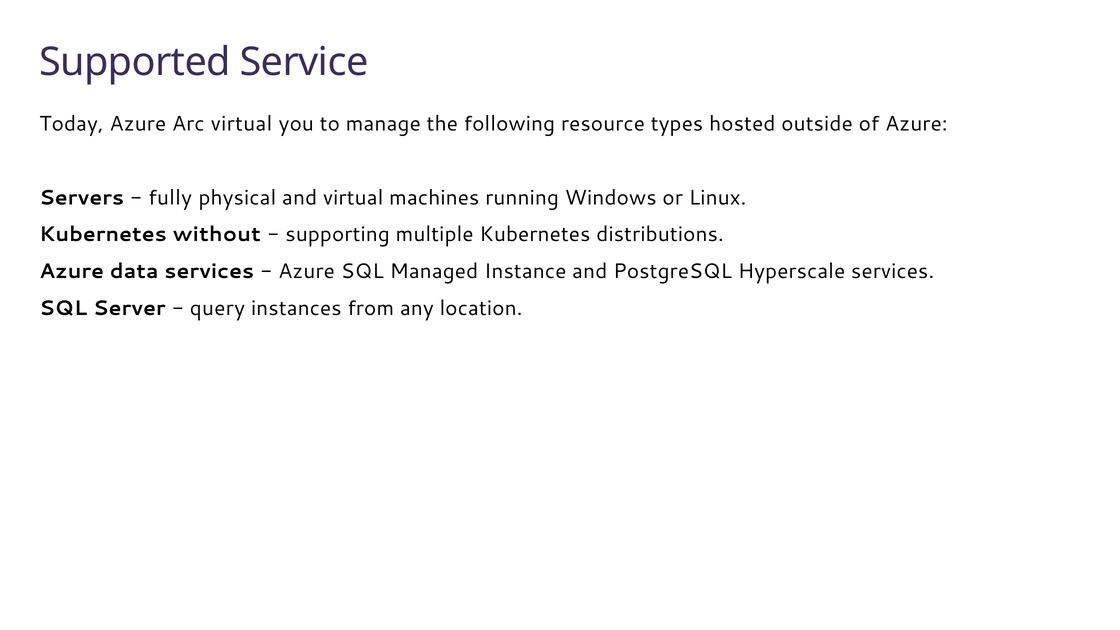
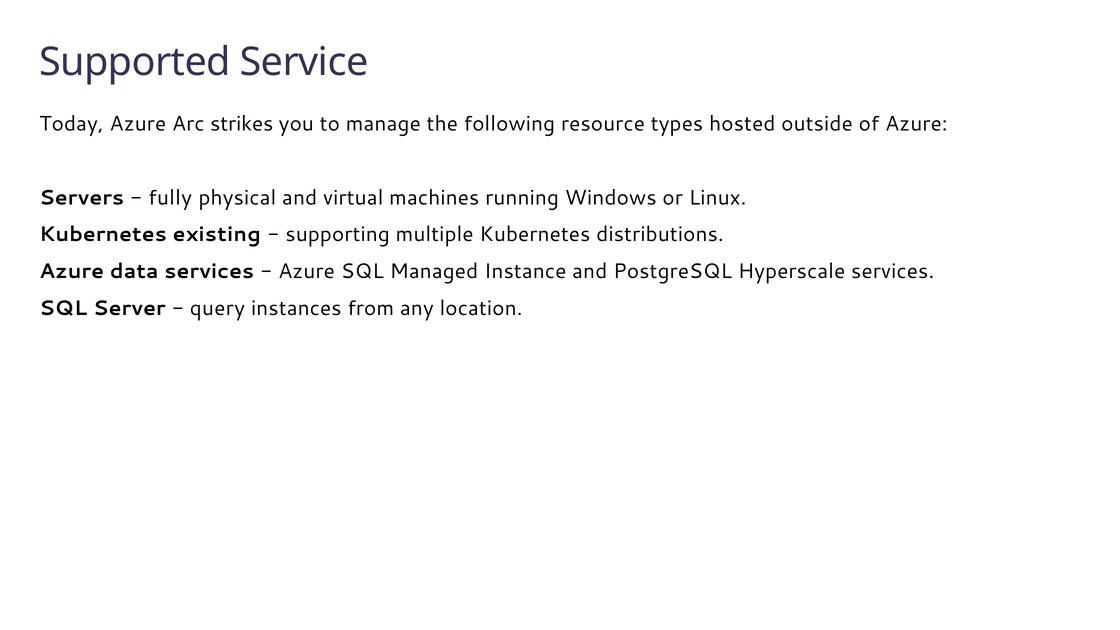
Arc virtual: virtual -> strikes (242, 124)
without: without -> existing (217, 234)
